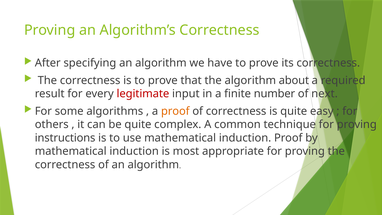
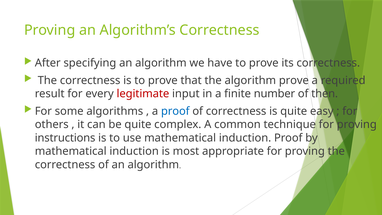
algorithm about: about -> prove (294, 80)
next: next -> then (325, 94)
proof colour: orange -> blue (175, 111)
